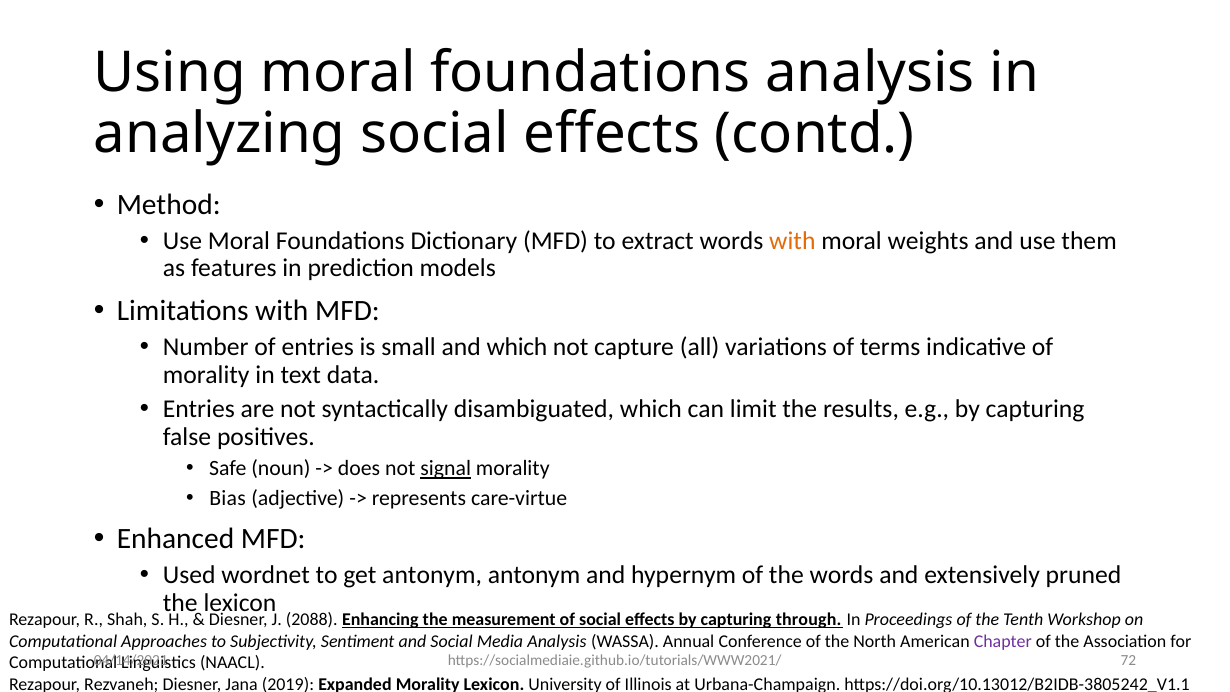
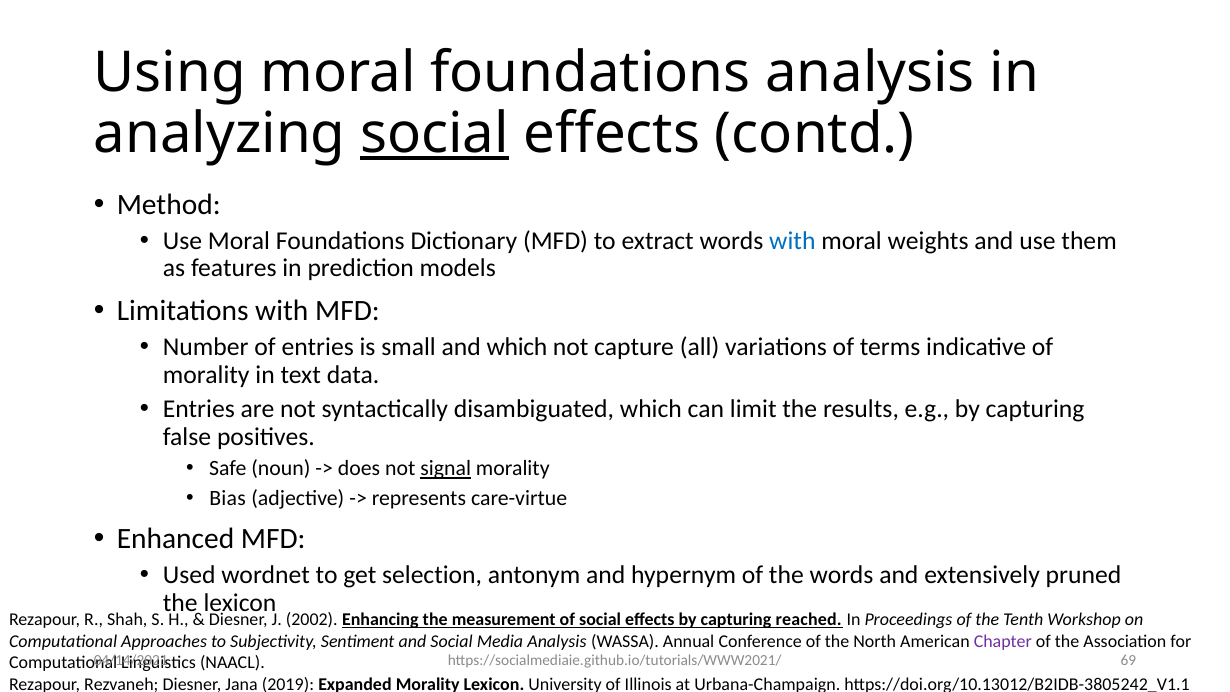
social underline: none -> present (435, 134)
with colour: orange -> blue (792, 241)
get antonym: antonym -> selection (432, 575)
2088: 2088 -> 2002 (312, 620)
through: through -> reached (809, 620)
72: 72 -> 69 (1128, 661)
